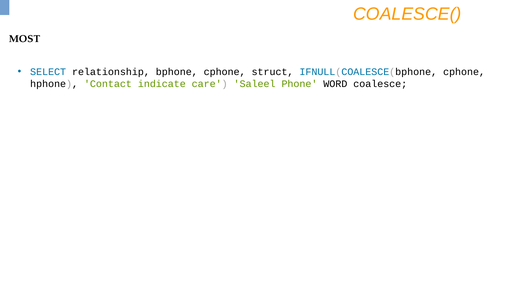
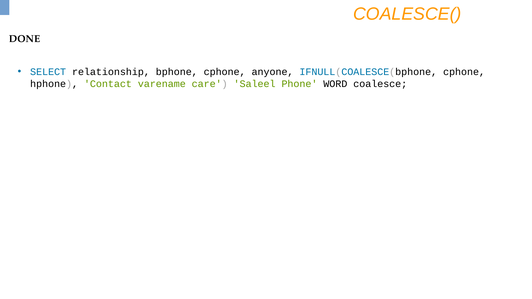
MOST: MOST -> DONE (25, 39)
struct: struct -> anyone (273, 72)
indicate: indicate -> varename (162, 84)
